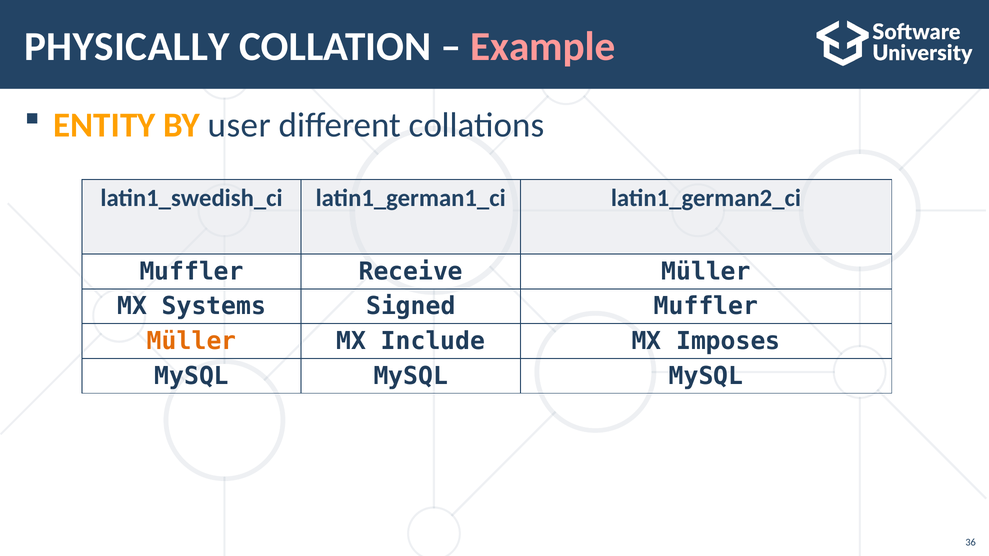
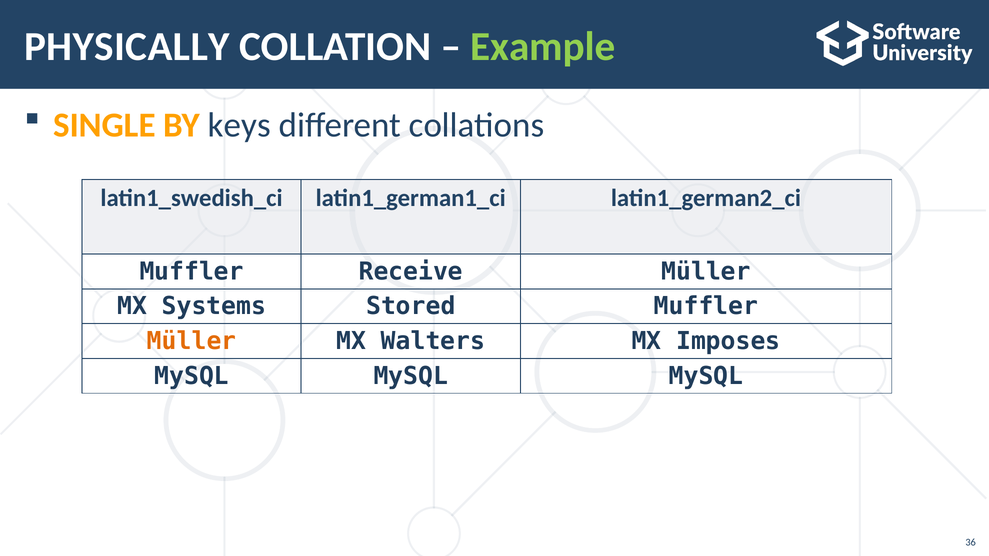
Example colour: pink -> light green (543, 47)
ENTITY: ENTITY -> SINGLE (105, 125)
user: user -> keys (239, 125)
Signed: Signed -> Stored (411, 306)
Include: Include -> Walters (433, 341)
